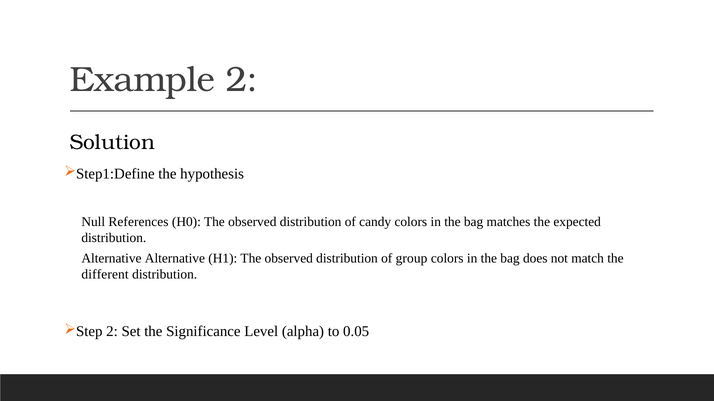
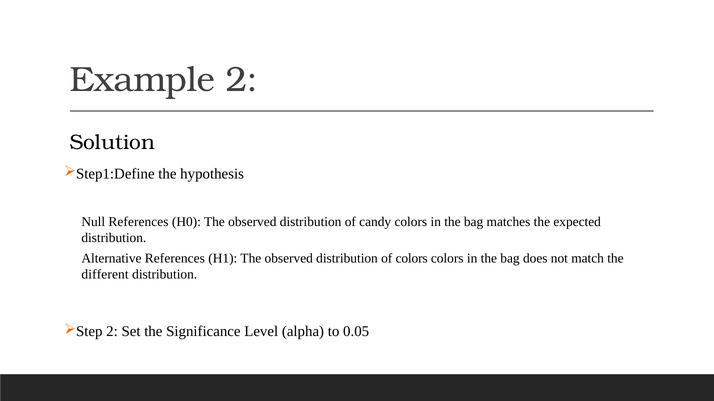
Alternative Alternative: Alternative -> References (175, 259)
of group: group -> colors (412, 259)
